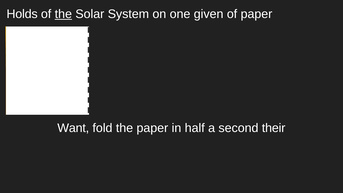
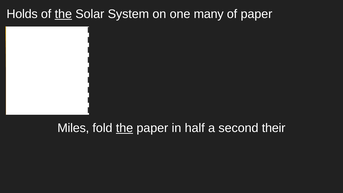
given: given -> many (209, 14)
Want: Want -> Miles (73, 128)
the underline: none -> present (124, 128)
